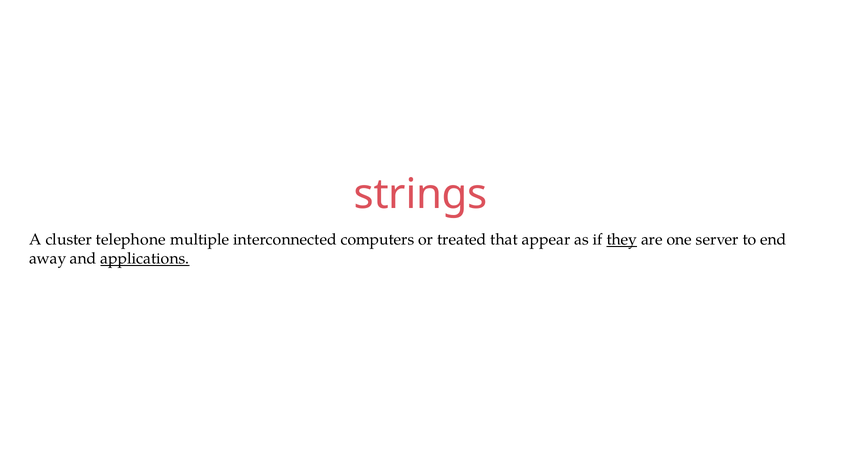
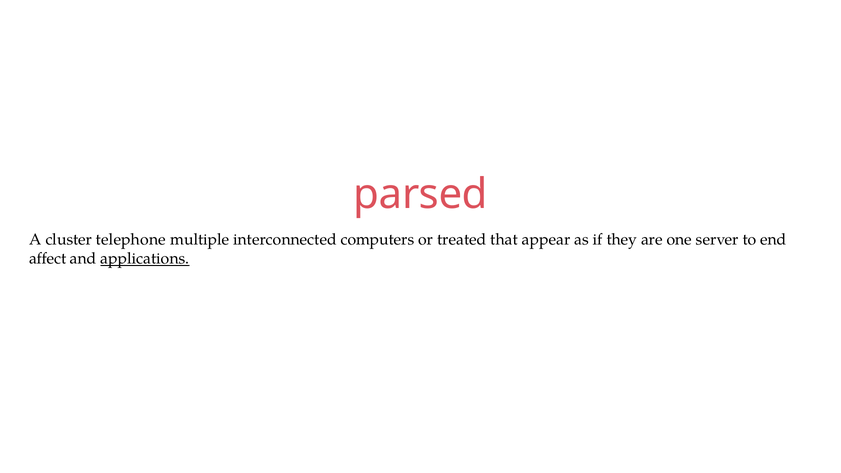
strings: strings -> parsed (421, 194)
they underline: present -> none (622, 240)
away: away -> affect (48, 259)
